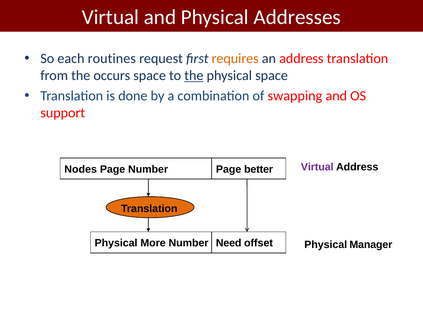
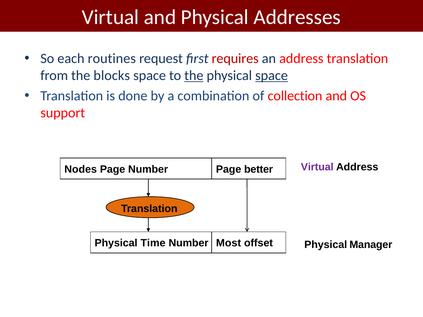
requires colour: orange -> red (235, 59)
occurs: occurs -> blocks (112, 76)
space underline: none -> present (272, 76)
swapping: swapping -> collection (295, 96)
More: More -> Time (153, 243)
Need: Need -> Most (229, 243)
